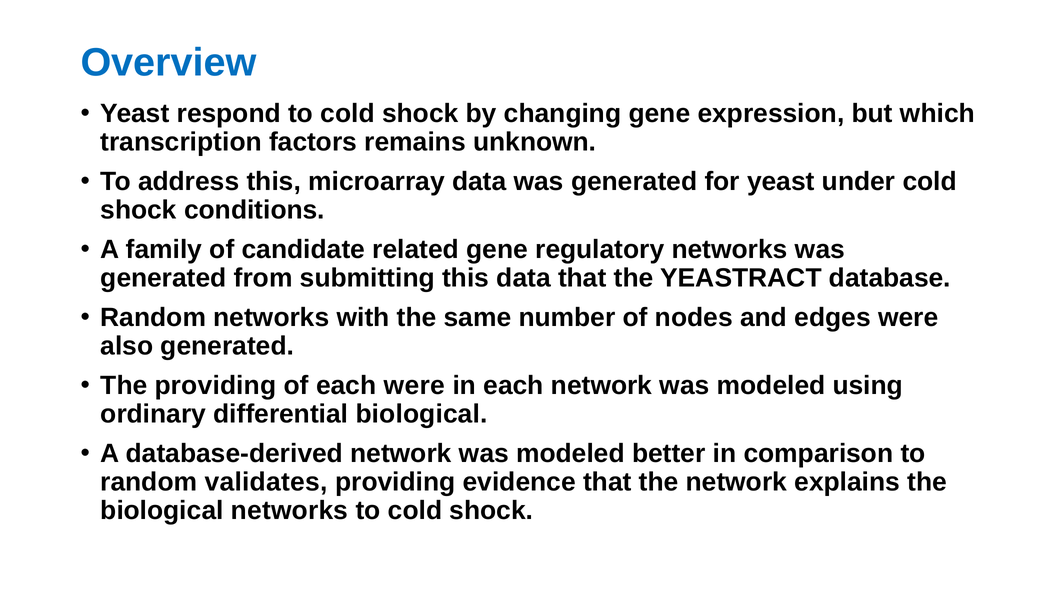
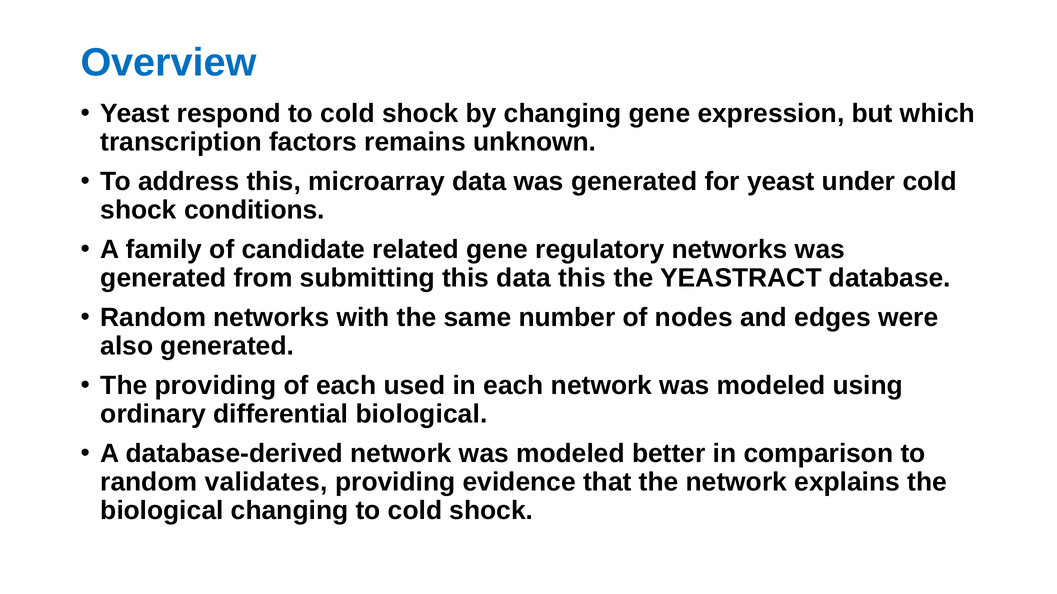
data that: that -> this (582, 278)
each were: were -> used (414, 386)
biological networks: networks -> changing (290, 511)
